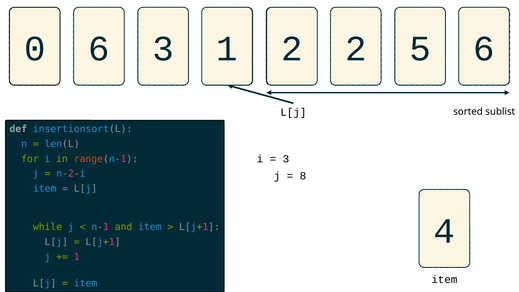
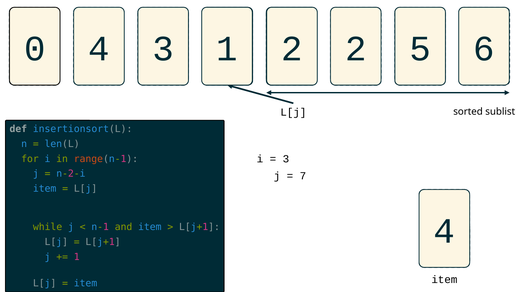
0 6: 6 -> 4 (99, 49)
8: 8 -> 7 (303, 176)
